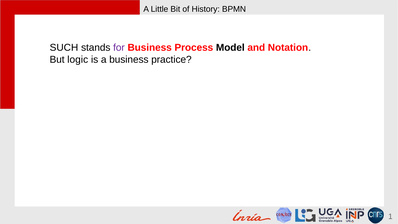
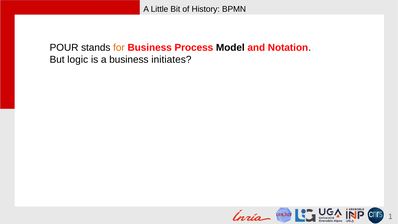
SUCH: SUCH -> POUR (64, 48)
for colour: purple -> orange (119, 48)
practice: practice -> initiates (171, 60)
